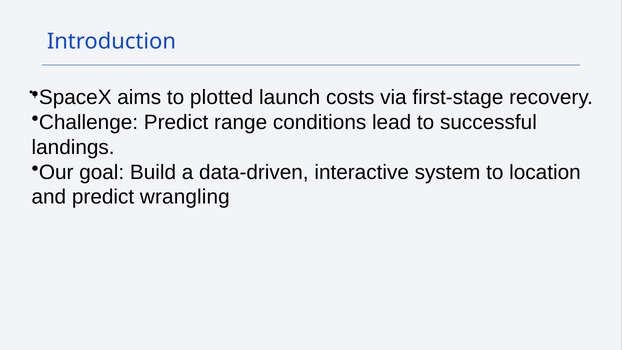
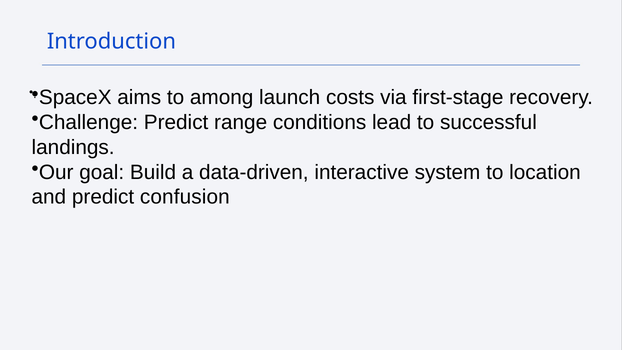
plotted: plotted -> among (222, 97)
wrangling: wrangling -> confusion (185, 197)
